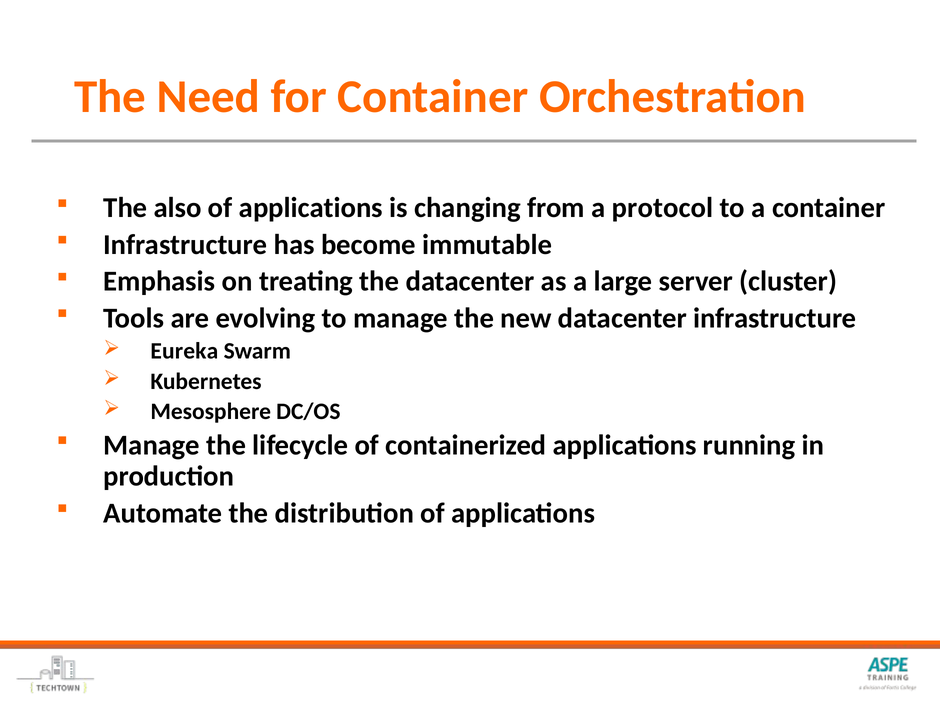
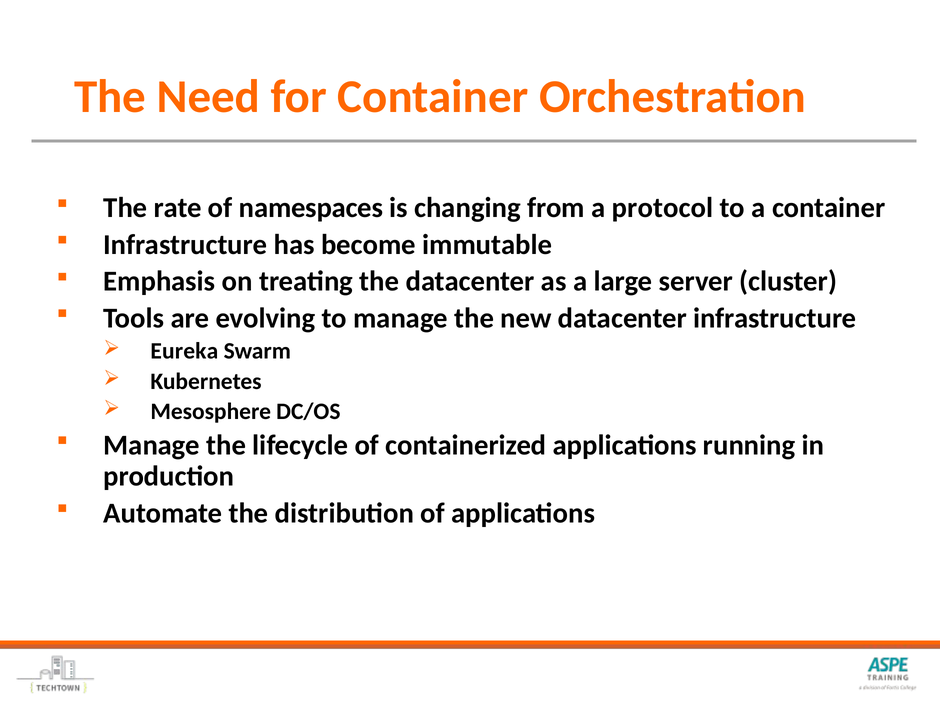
also: also -> rate (178, 208)
applications: applications -> namespaces (311, 208)
